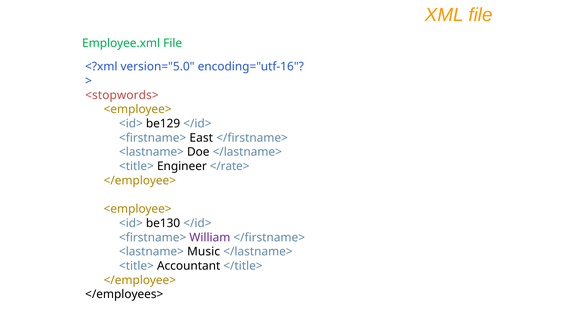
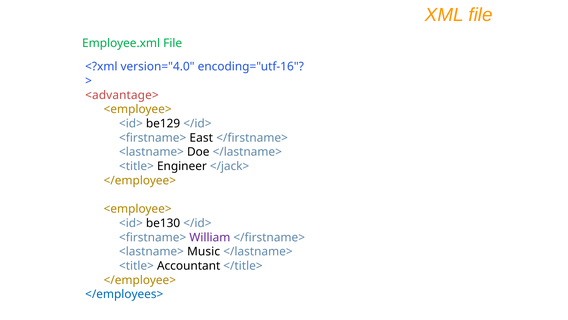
version="5.0: version="5.0 -> version="4.0 (158, 67)
<stopwords>: <stopwords> -> <advantage> (122, 95)
</rate>: </rate> -> </jack> (230, 166)
</employees> colour: black -> blue (124, 294)
